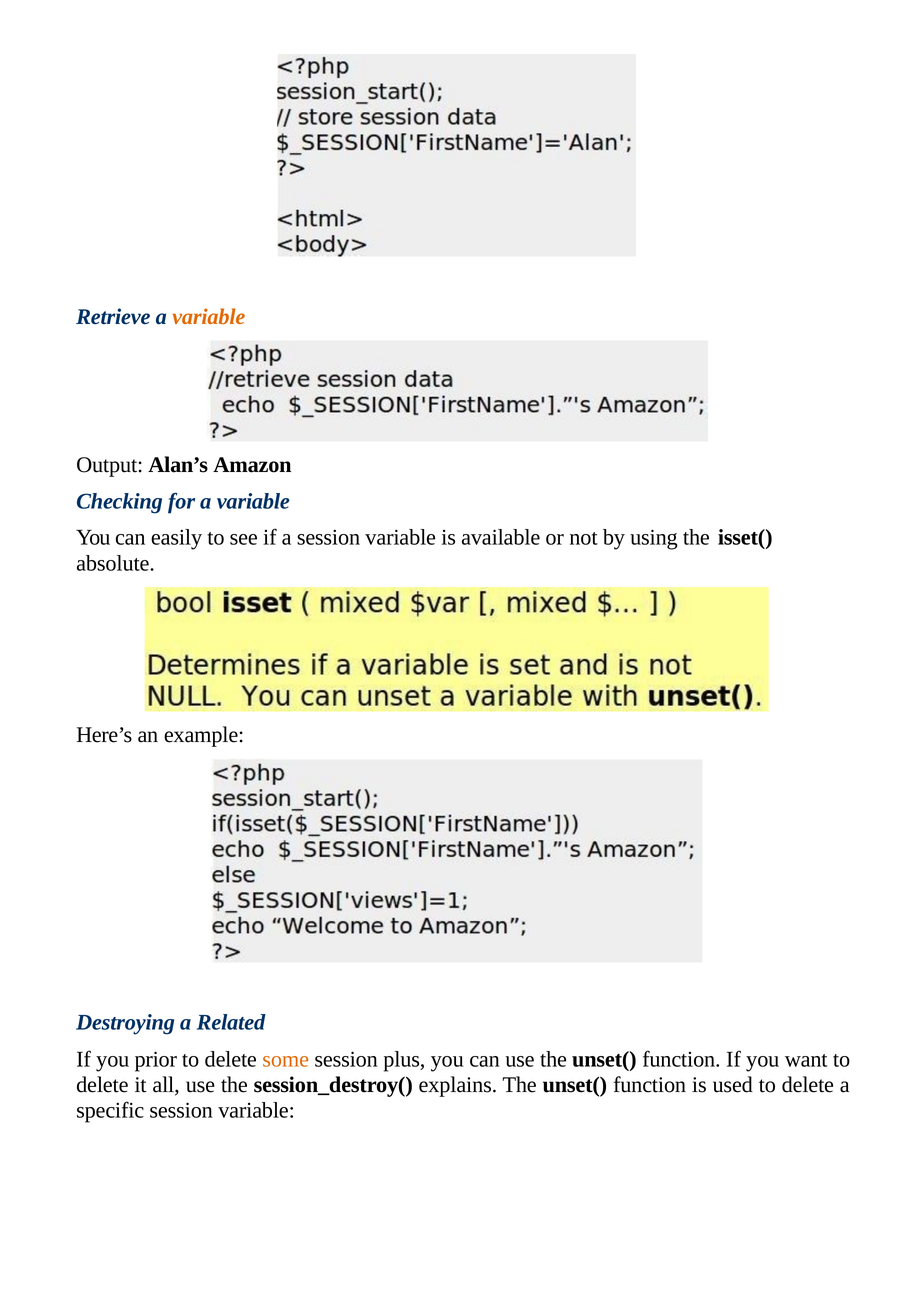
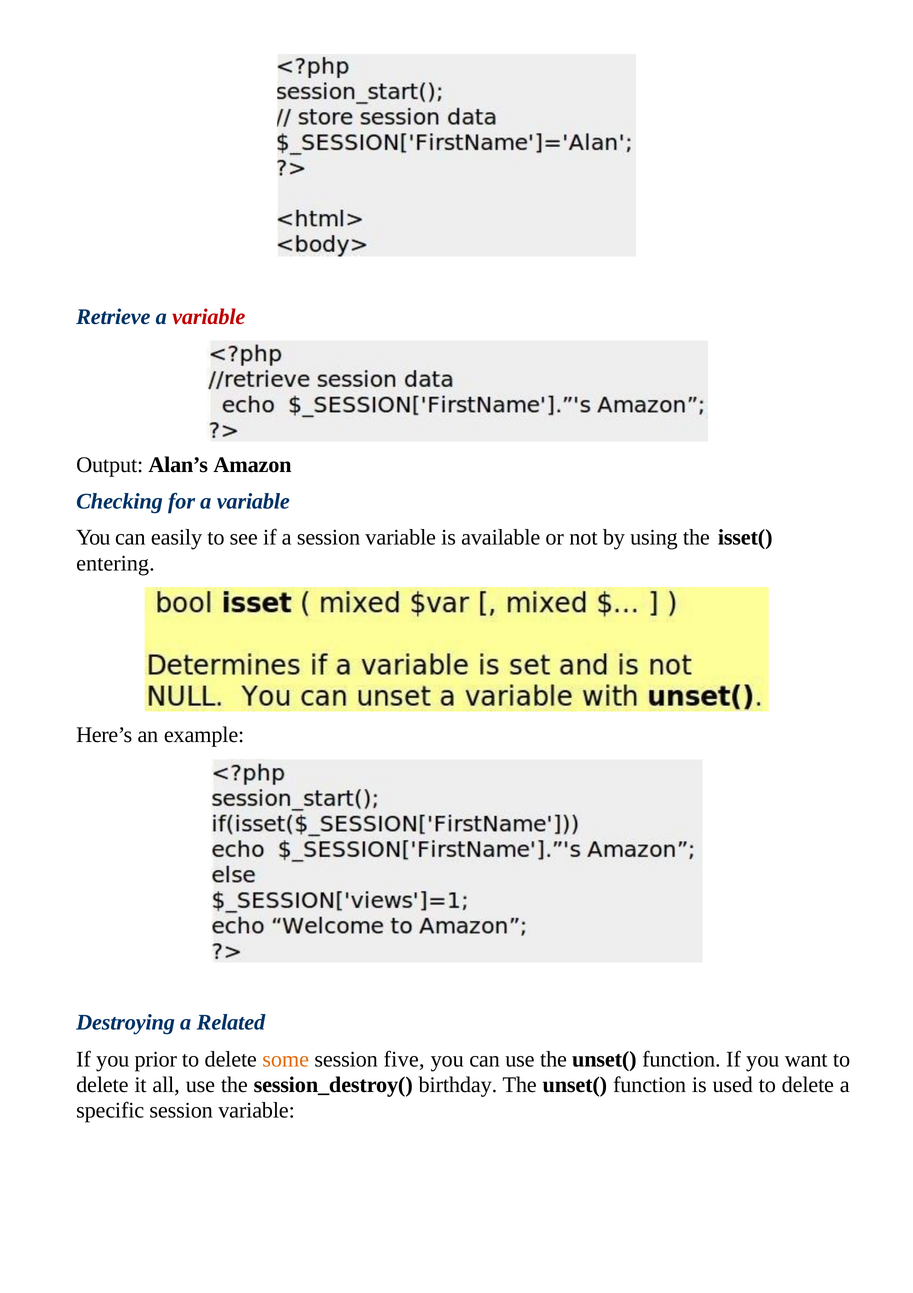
variable colour: orange -> red (209, 316)
absolute: absolute -> entering (115, 563)
plus: plus -> five (404, 1059)
explains: explains -> birthday (458, 1084)
